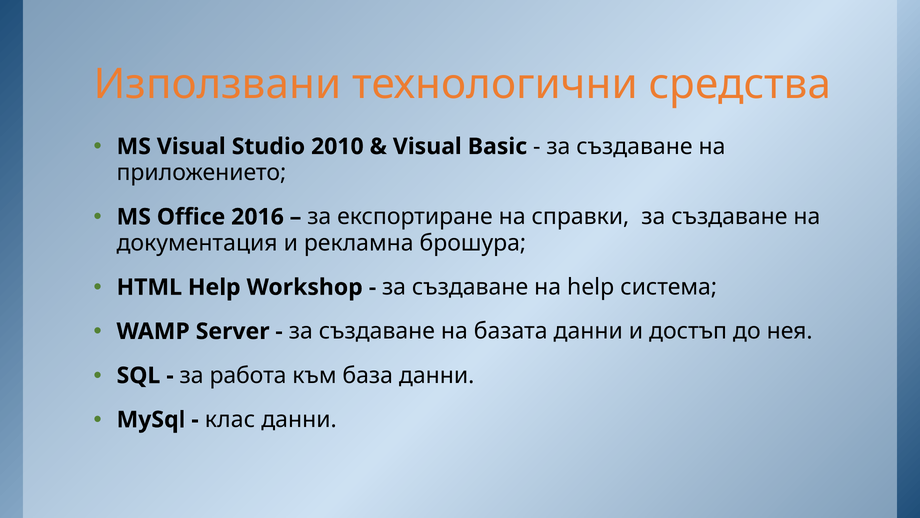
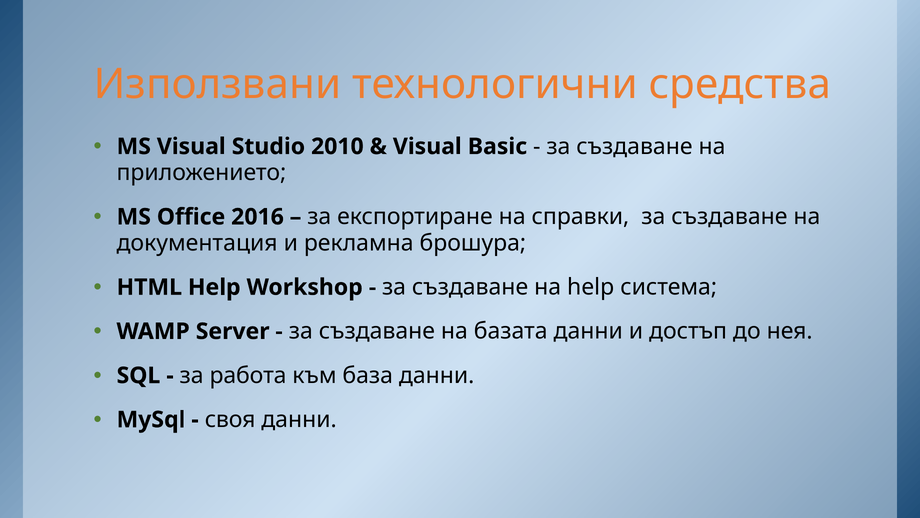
клас: клас -> своя (230, 419)
